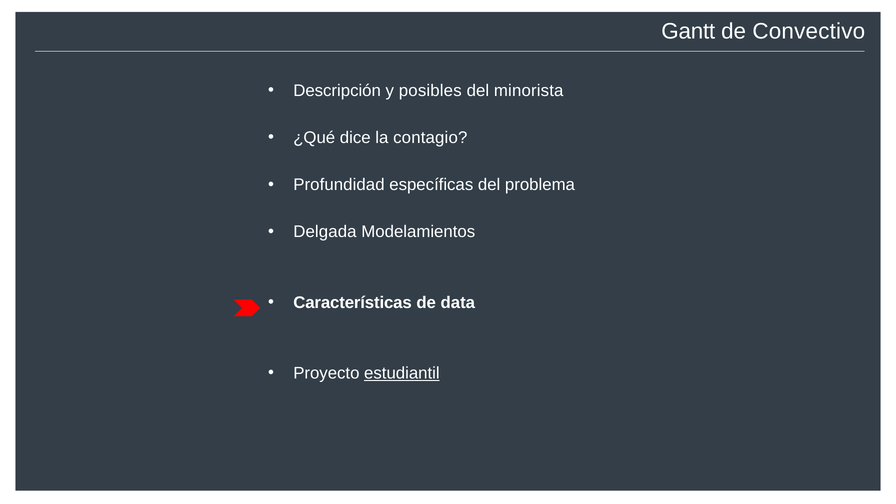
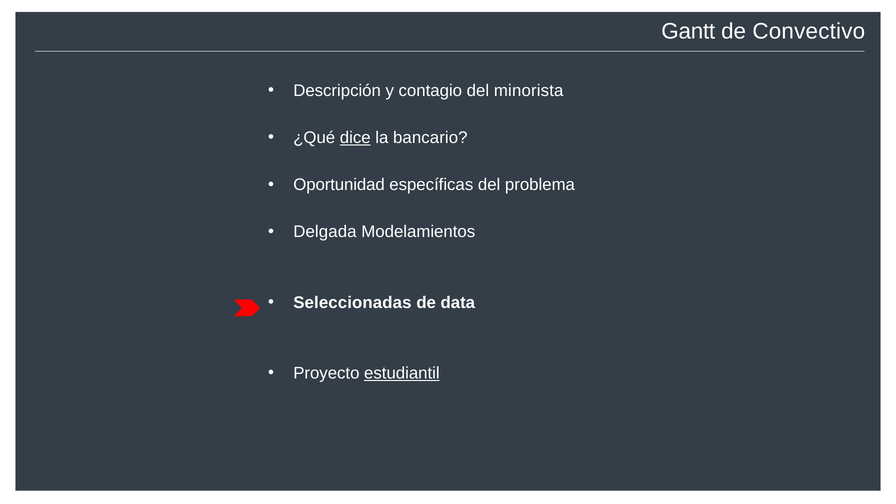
posibles: posibles -> contagio (430, 91)
dice underline: none -> present (355, 138)
contagio: contagio -> bancario (430, 138)
Profundidad: Profundidad -> Oportunidad (339, 185)
Características: Características -> Seleccionadas (352, 302)
